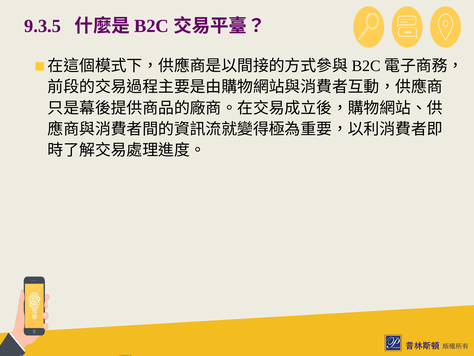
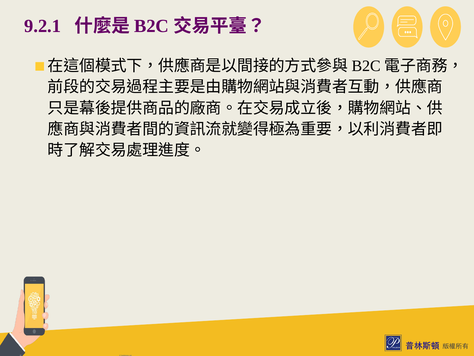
9.3.5: 9.3.5 -> 9.2.1 (43, 26)
